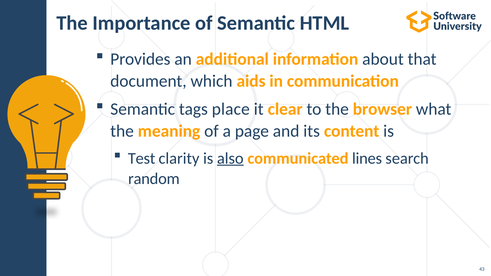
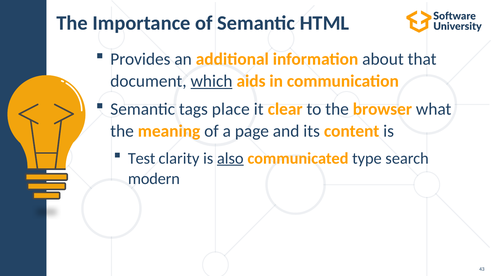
which underline: none -> present (211, 81)
lines: lines -> type (367, 158)
random: random -> modern (154, 179)
